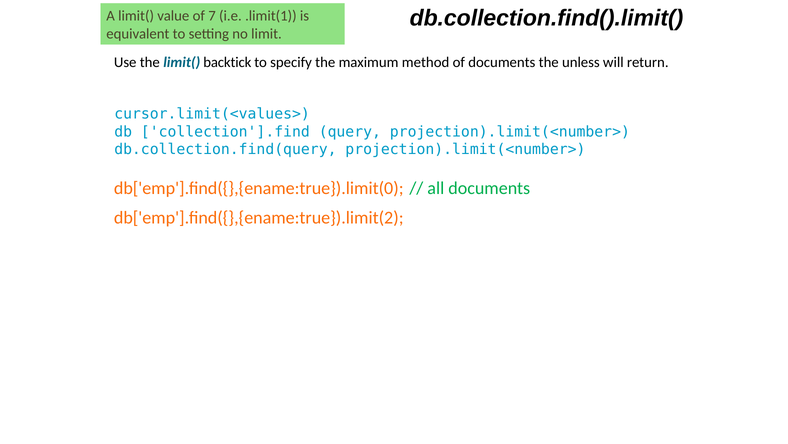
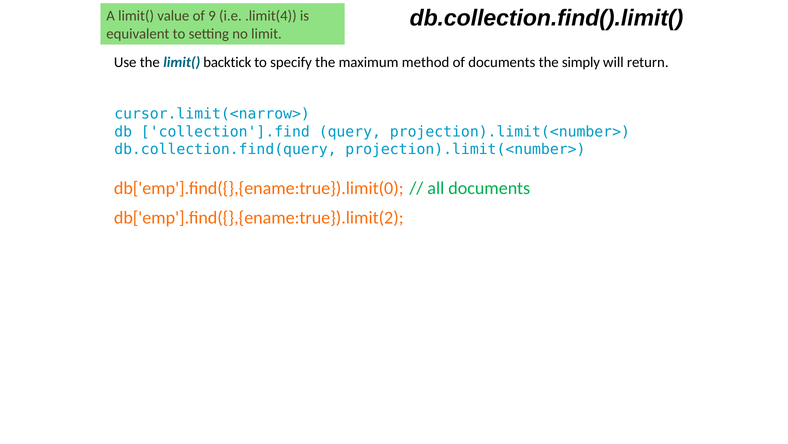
7: 7 -> 9 (212, 16)
.limit(1: .limit(1 -> .limit(4 (271, 16)
unless: unless -> simply (581, 62)
cursor.limit(<values>: cursor.limit(<values> -> cursor.limit(<narrow> (212, 114)
